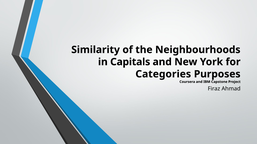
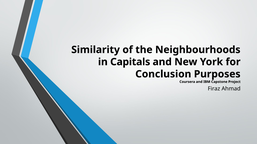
Categories: Categories -> Conclusion (163, 74)
